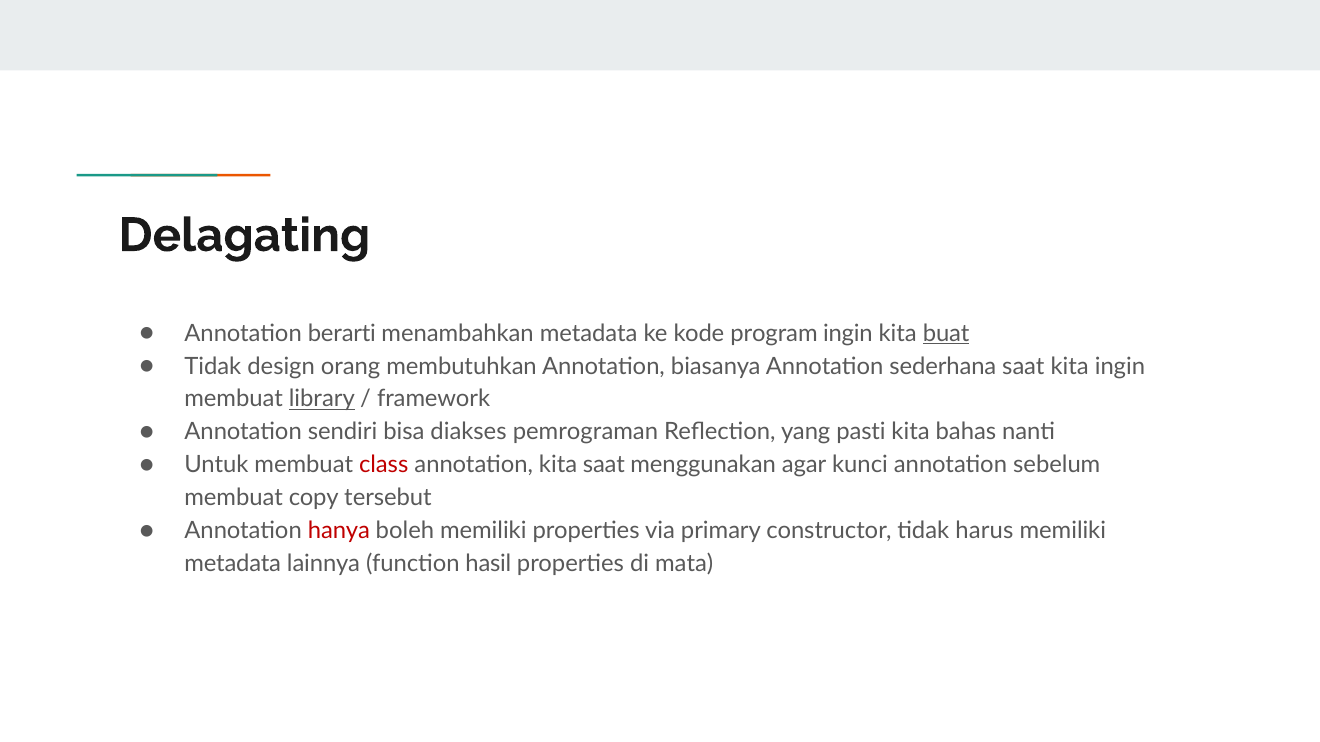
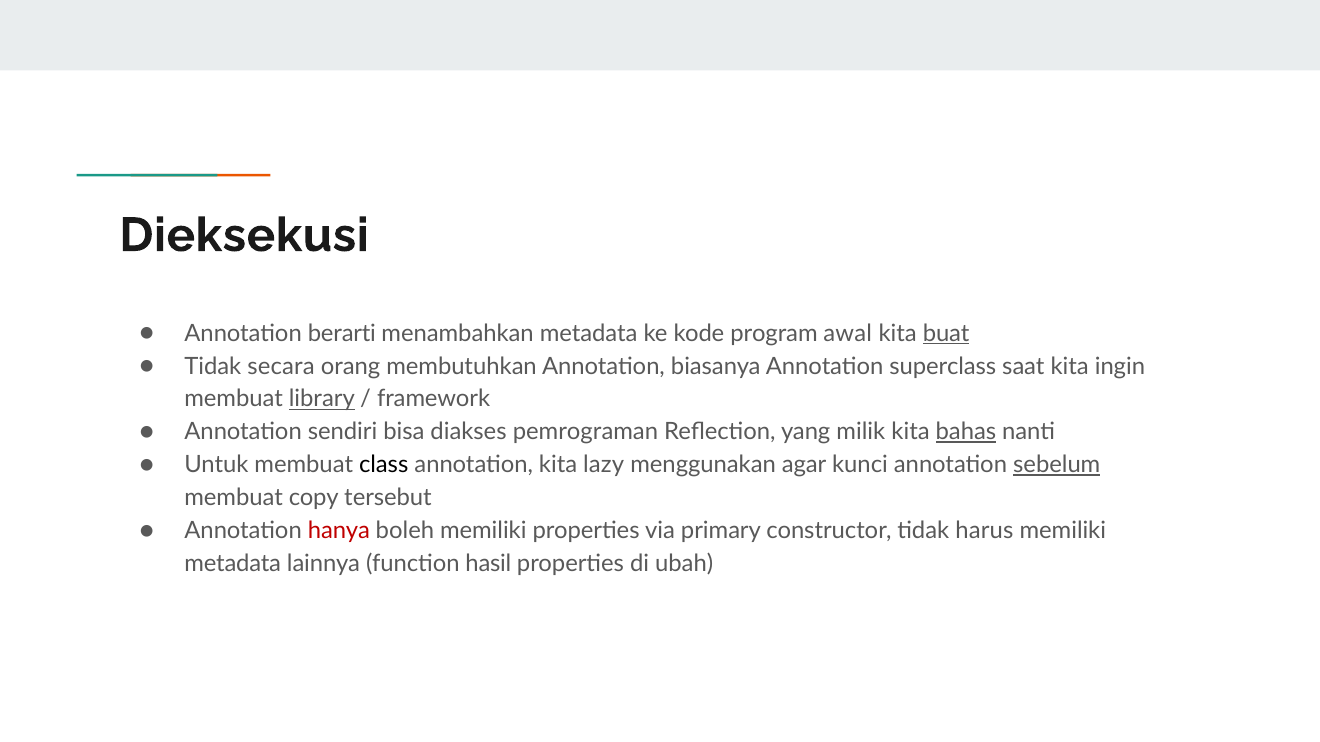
Delagating: Delagating -> Dieksekusi (244, 235)
program ingin: ingin -> awal (848, 334)
design: design -> secara (281, 366)
sederhana: sederhana -> superclass (943, 366)
pasti: pasti -> milik (861, 432)
bahas underline: none -> present (966, 432)
class colour: red -> black (384, 465)
kita saat: saat -> lazy (604, 465)
sebelum underline: none -> present (1057, 465)
mata: mata -> ubah (684, 564)
